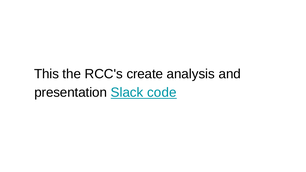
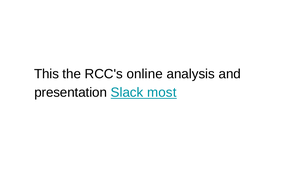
create: create -> online (145, 74)
code: code -> most (162, 93)
